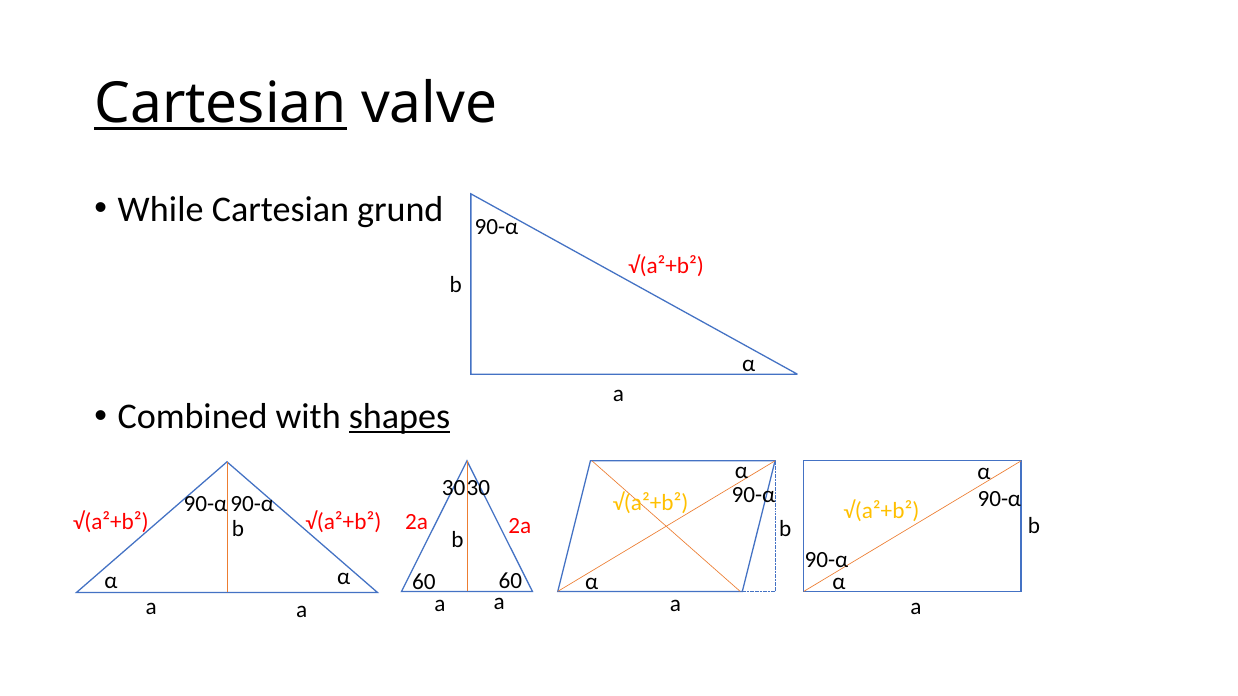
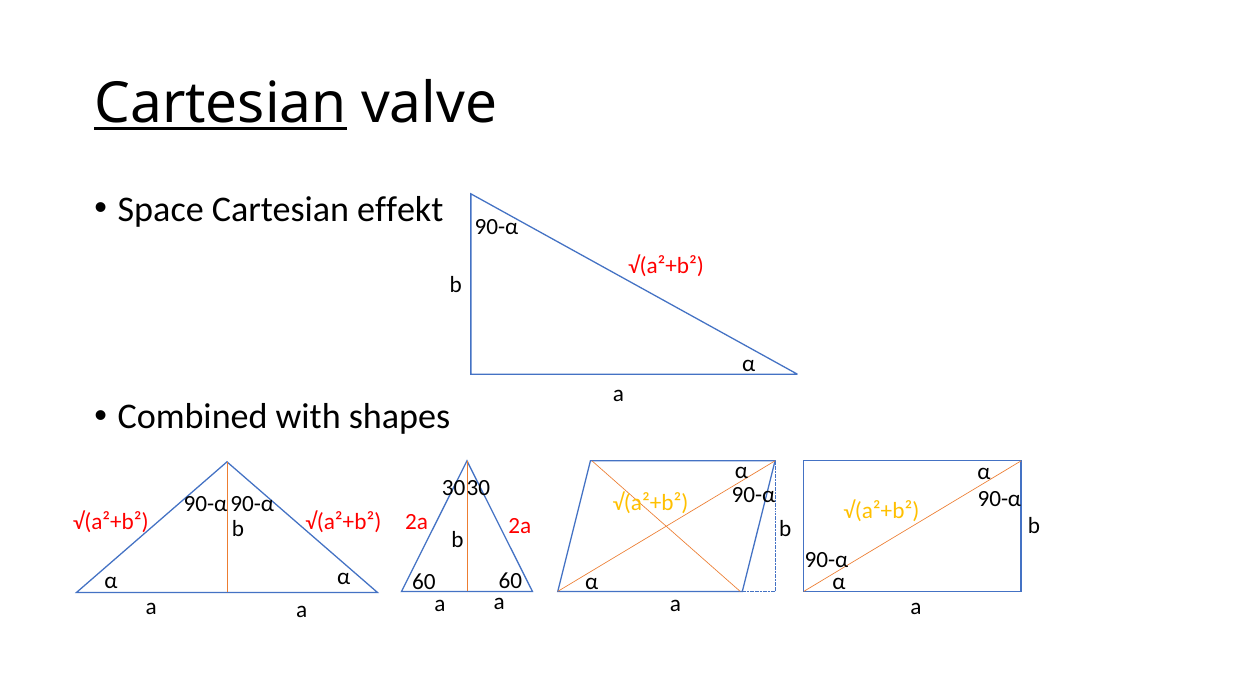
While: While -> Space (161, 209)
grund: grund -> effekt (400, 209)
shapes underline: present -> none (399, 417)
